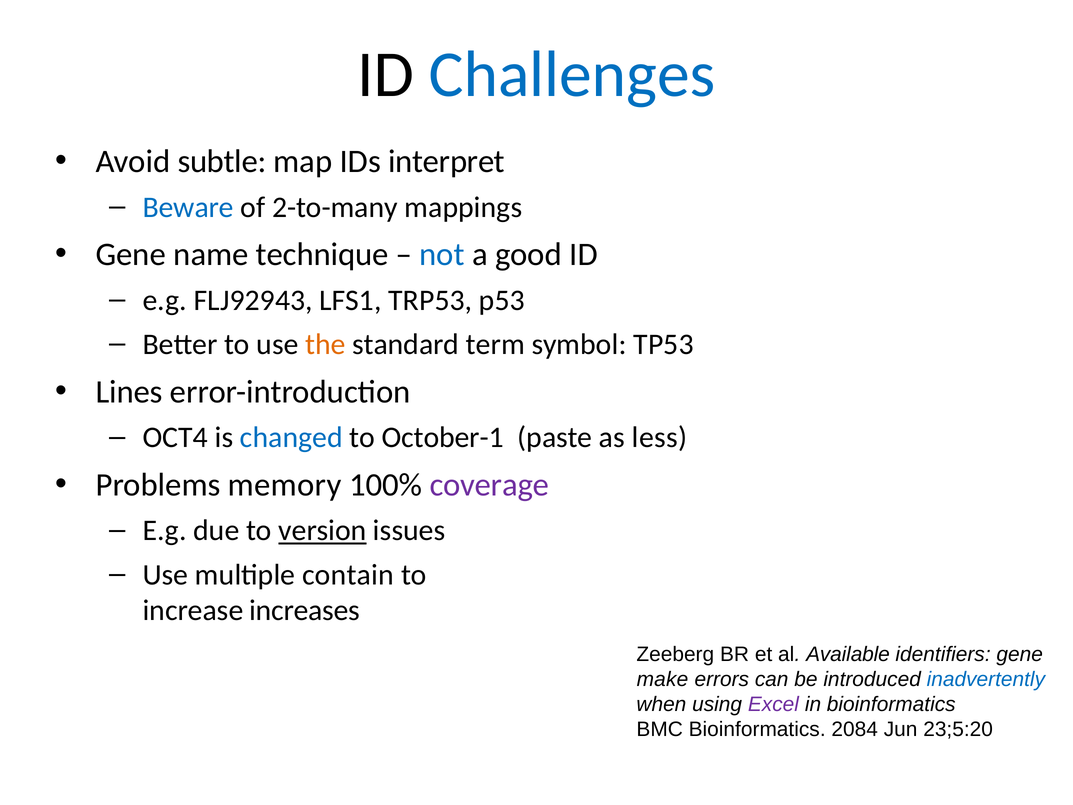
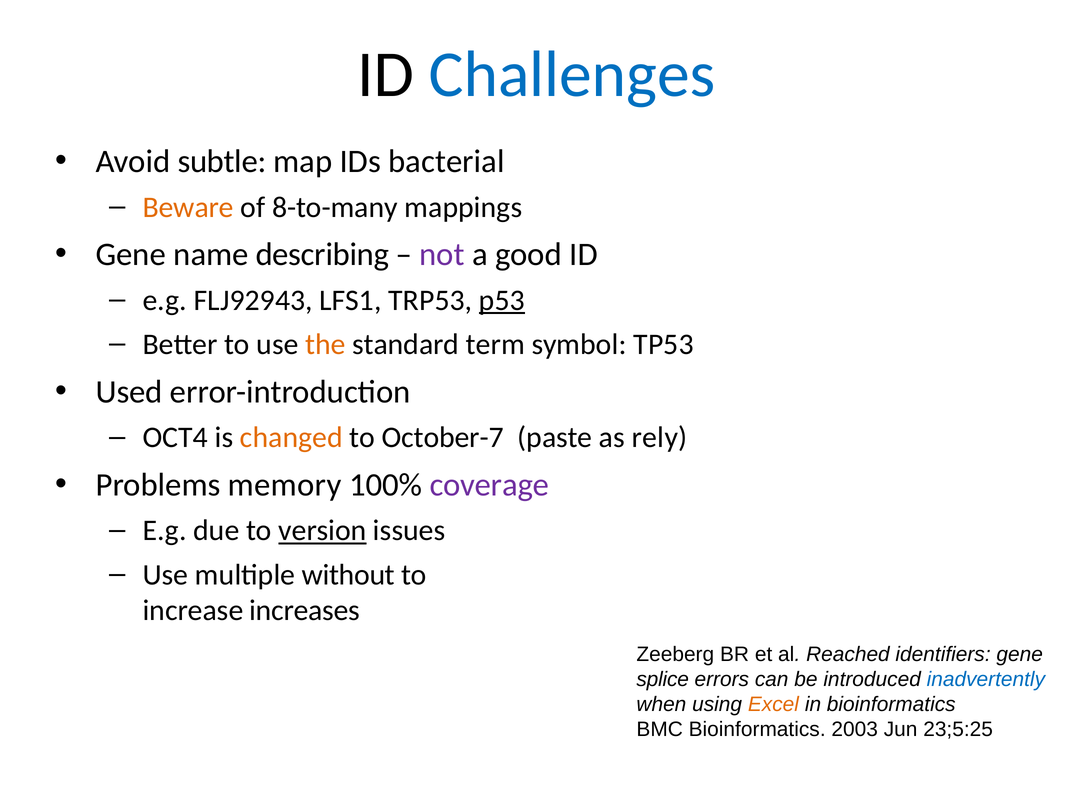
interpret: interpret -> bacterial (446, 161)
Beware colour: blue -> orange (188, 207)
2-to-many: 2-to-many -> 8-to-many (335, 207)
technique: technique -> describing (322, 254)
not colour: blue -> purple (442, 254)
p53 underline: none -> present (502, 300)
Lines: Lines -> Used (129, 392)
changed colour: blue -> orange (291, 437)
October-1: October-1 -> October-7 (443, 437)
less: less -> rely (659, 437)
contain: contain -> without (348, 575)
Available: Available -> Reached (848, 654)
make: make -> splice (663, 679)
Excel colour: purple -> orange (773, 704)
2084: 2084 -> 2003 (855, 729)
23;5:20: 23;5:20 -> 23;5:25 (958, 729)
